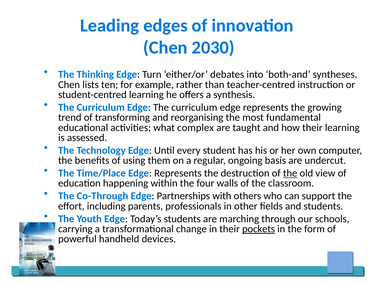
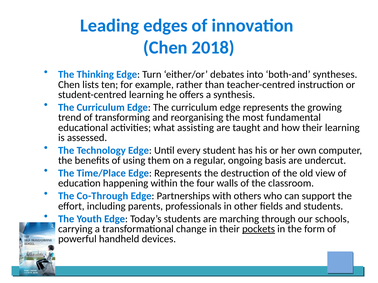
2030: 2030 -> 2018 (213, 48)
complex: complex -> assisting (196, 128)
the underline: present -> none (290, 174)
